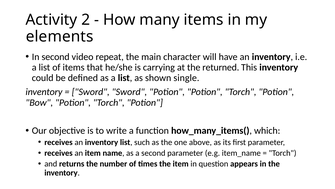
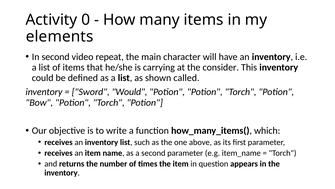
2: 2 -> 0 (86, 20)
returned: returned -> consider (221, 67)
single: single -> called (186, 78)
Sword Sword: Sword -> Would (129, 92)
